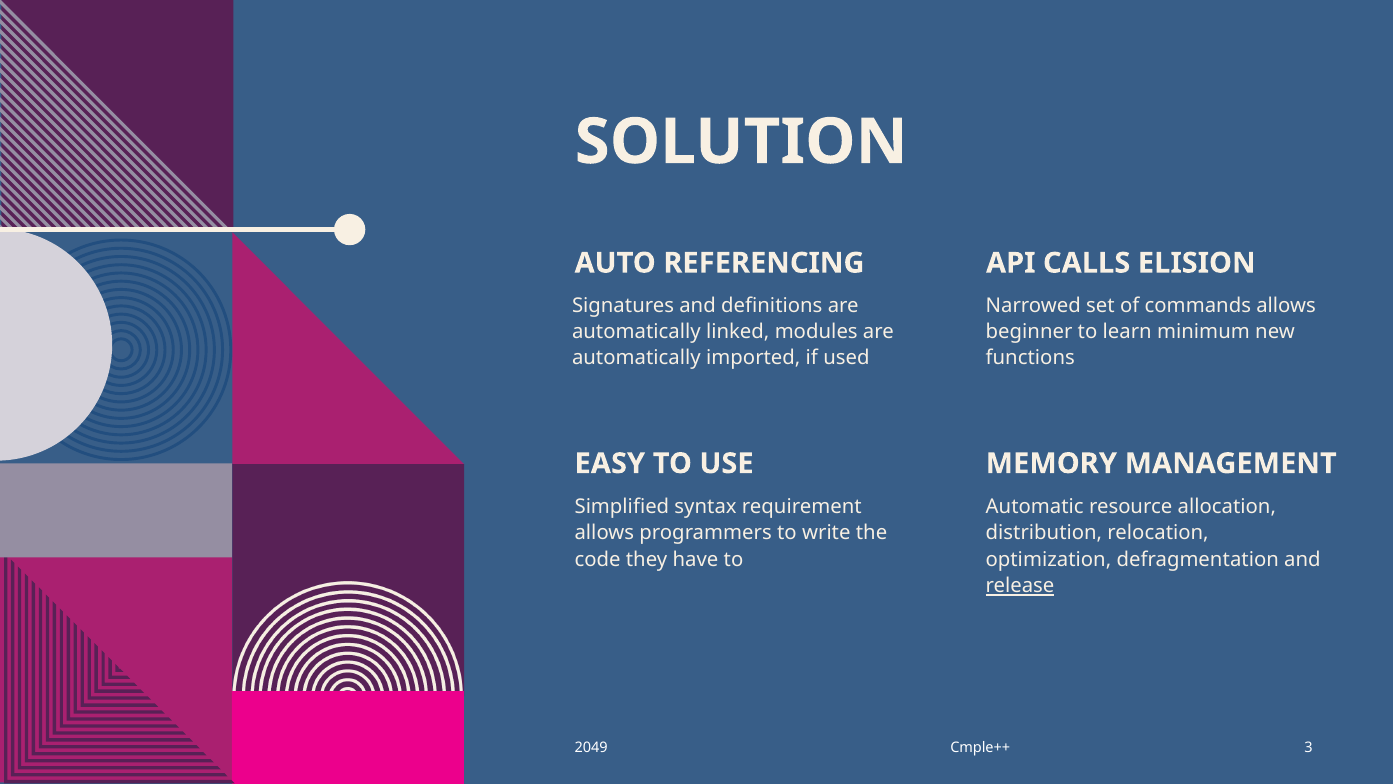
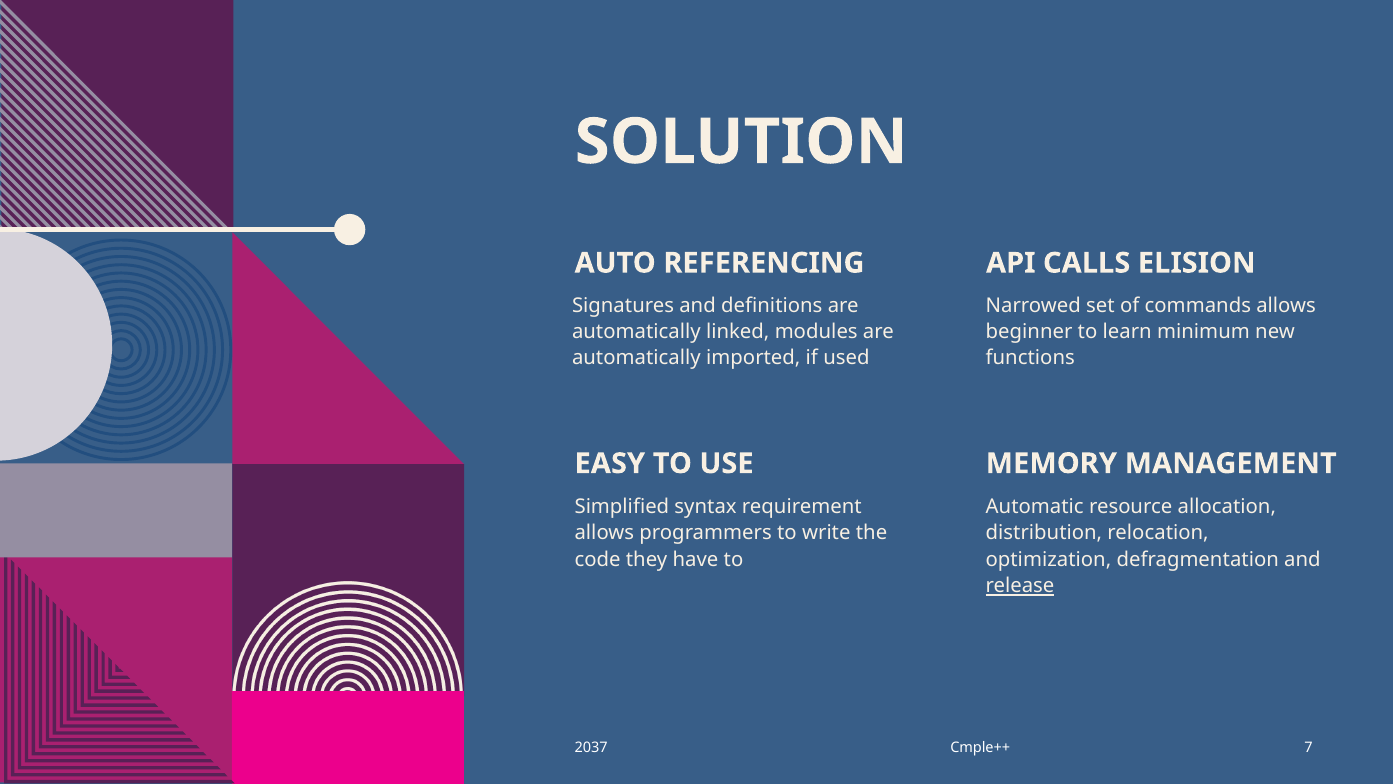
2049: 2049 -> 2037 (591, 748)
3: 3 -> 7 (1309, 747)
